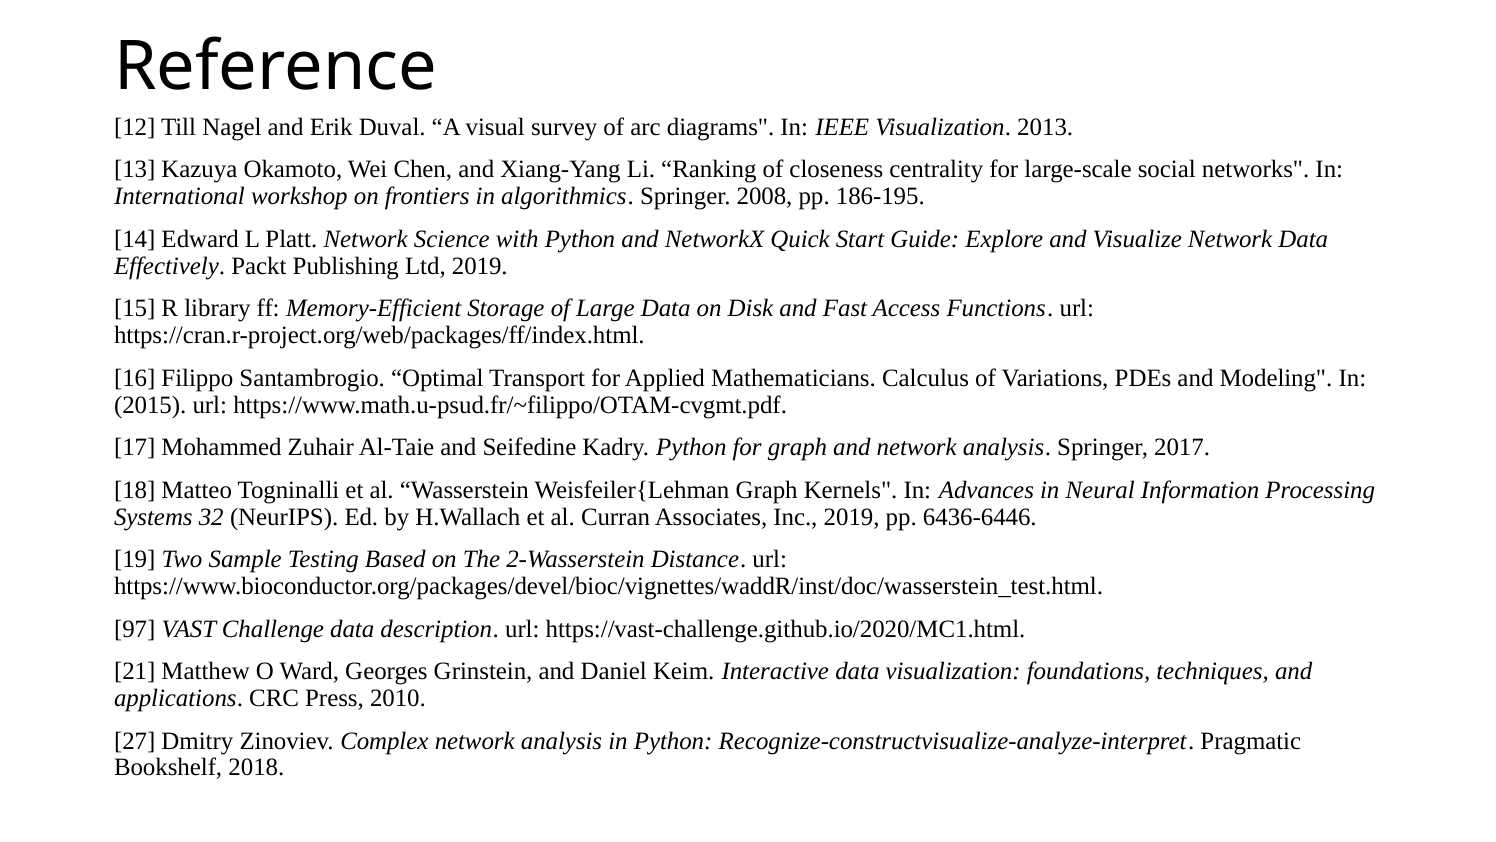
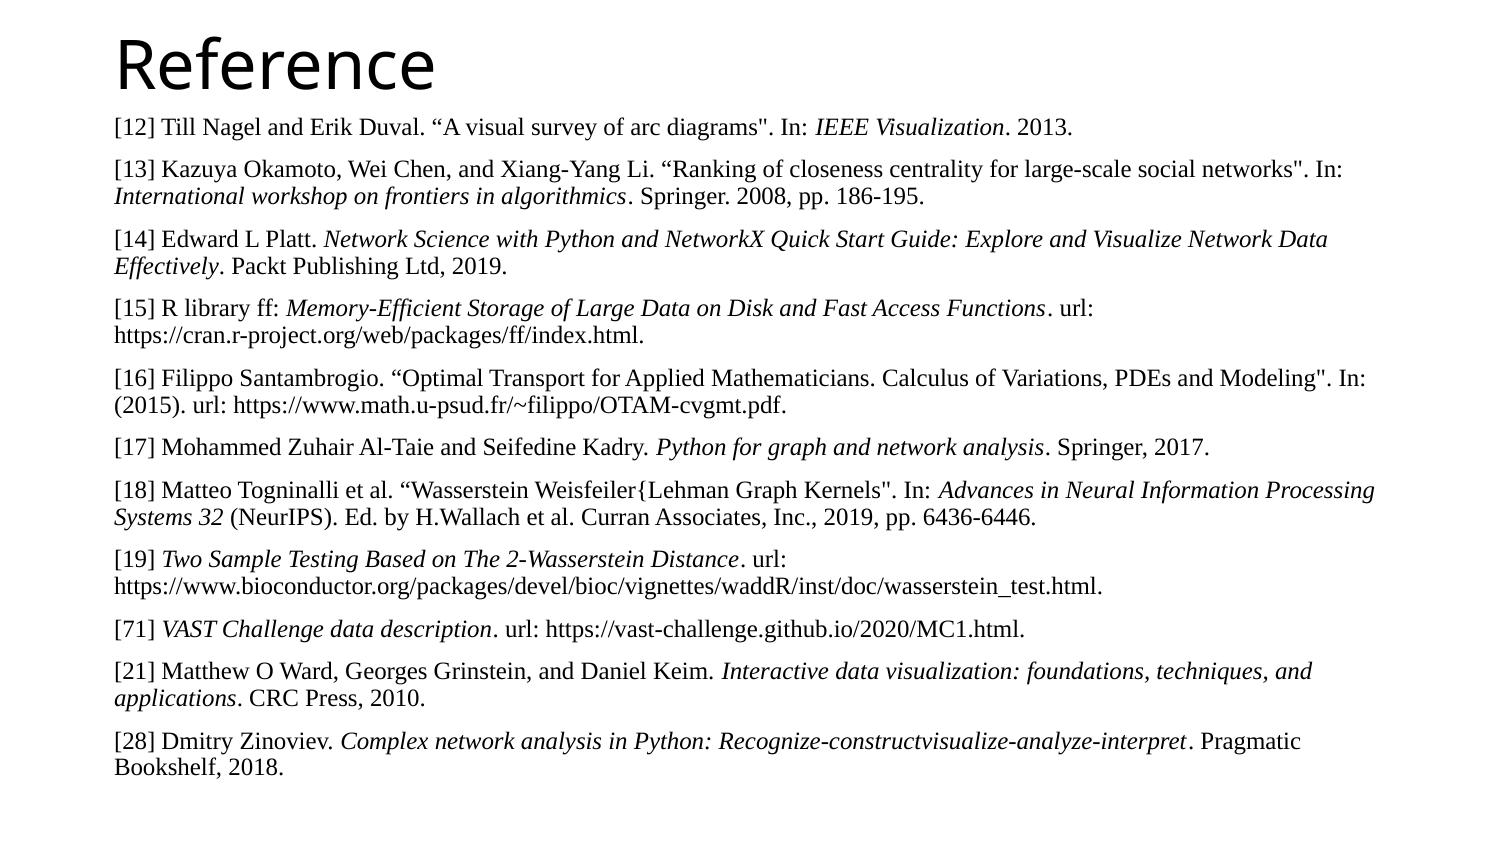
97: 97 -> 71 (135, 628)
27: 27 -> 28 (135, 740)
